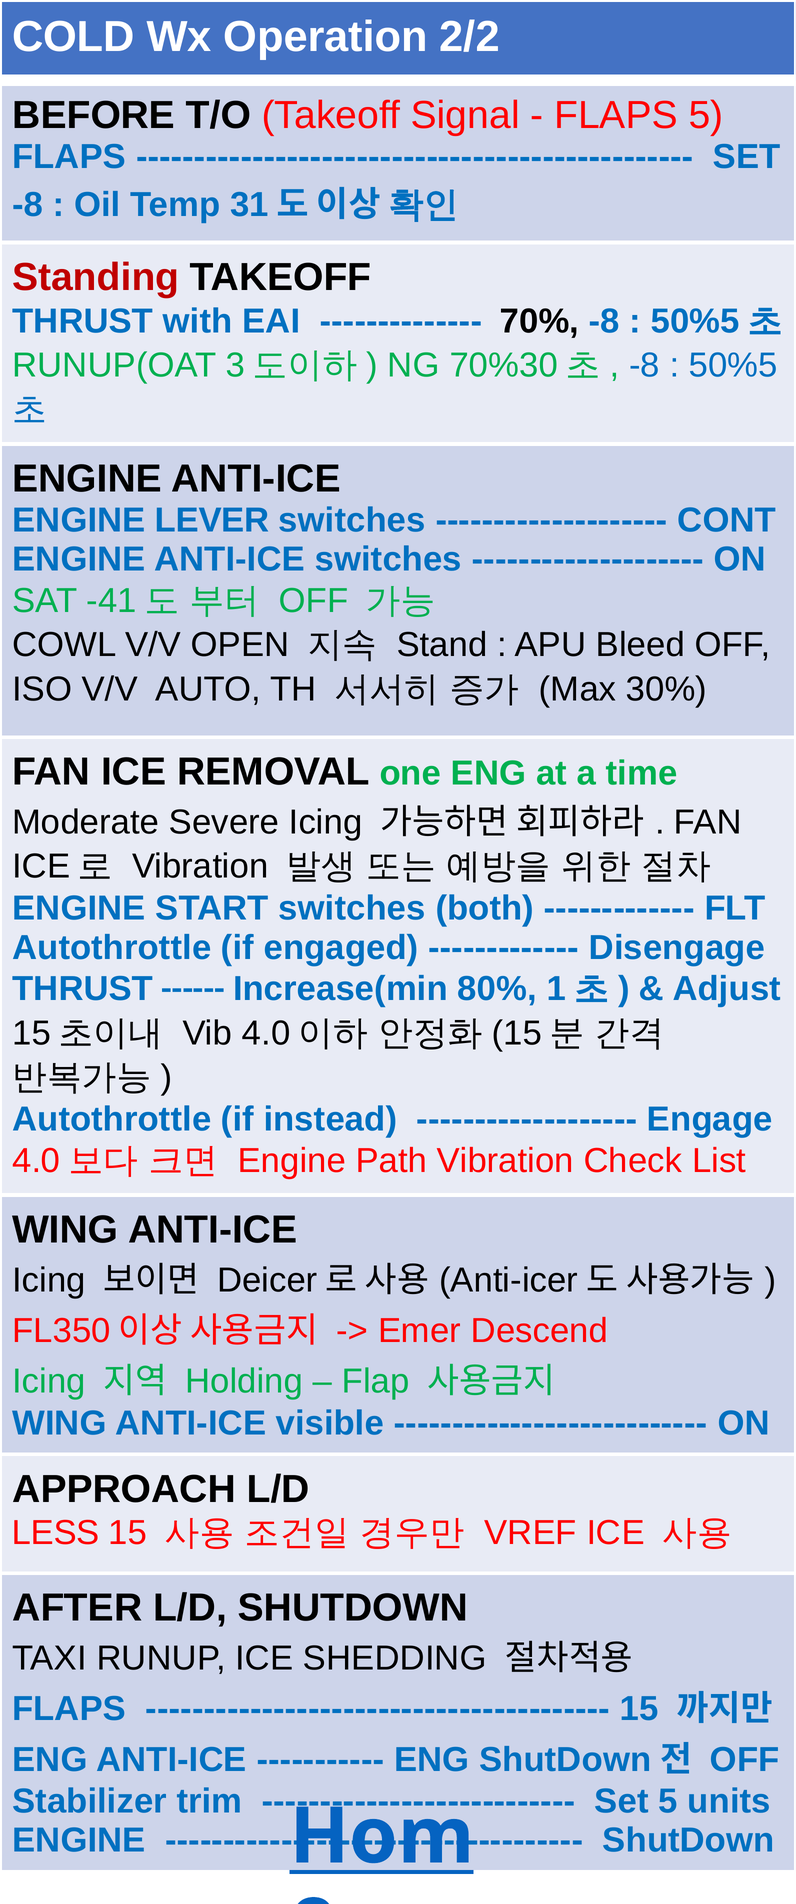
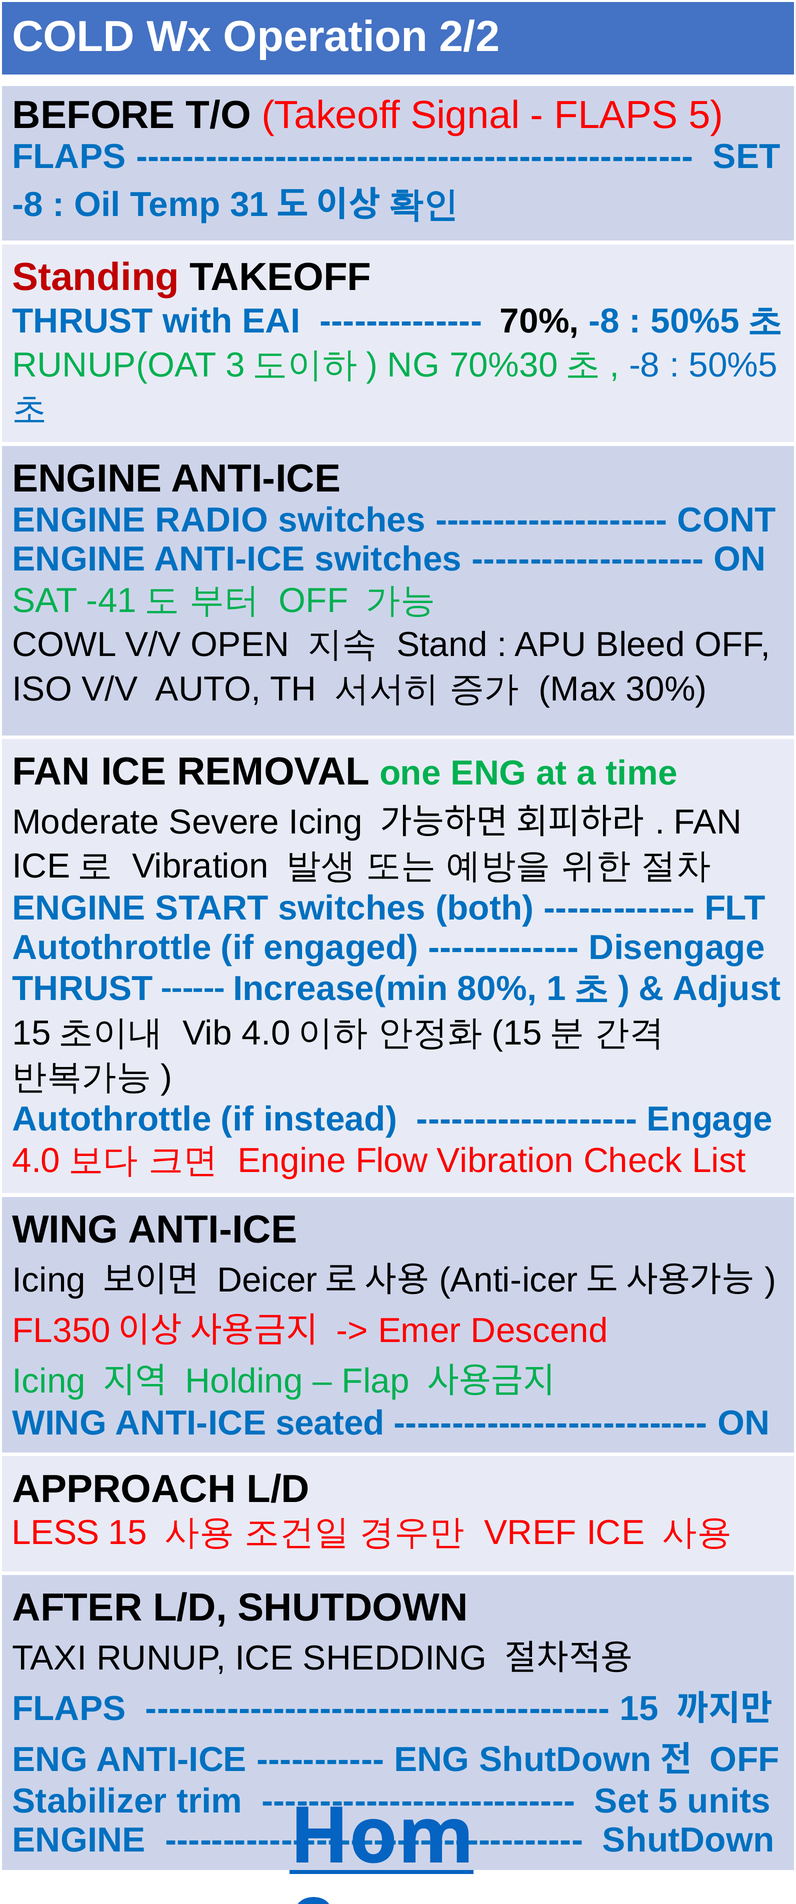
LEVER: LEVER -> RADIO (212, 520)
Path: Path -> Flow (392, 1161)
visible: visible -> seated (330, 1424)
